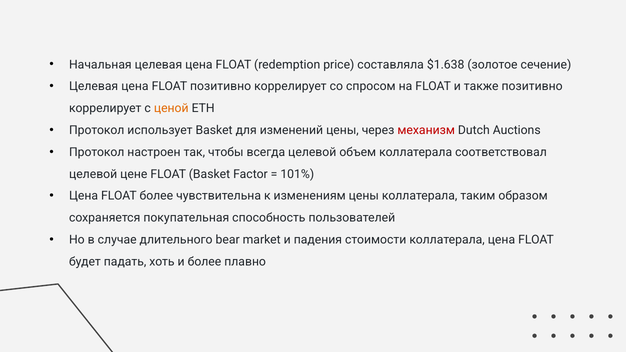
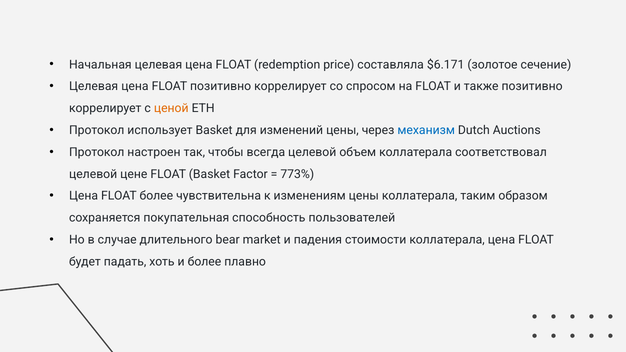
$1.638: $1.638 -> $6.171 (446, 65)
механизм colour: red -> blue (426, 130)
101%: 101% -> 773% (297, 174)
